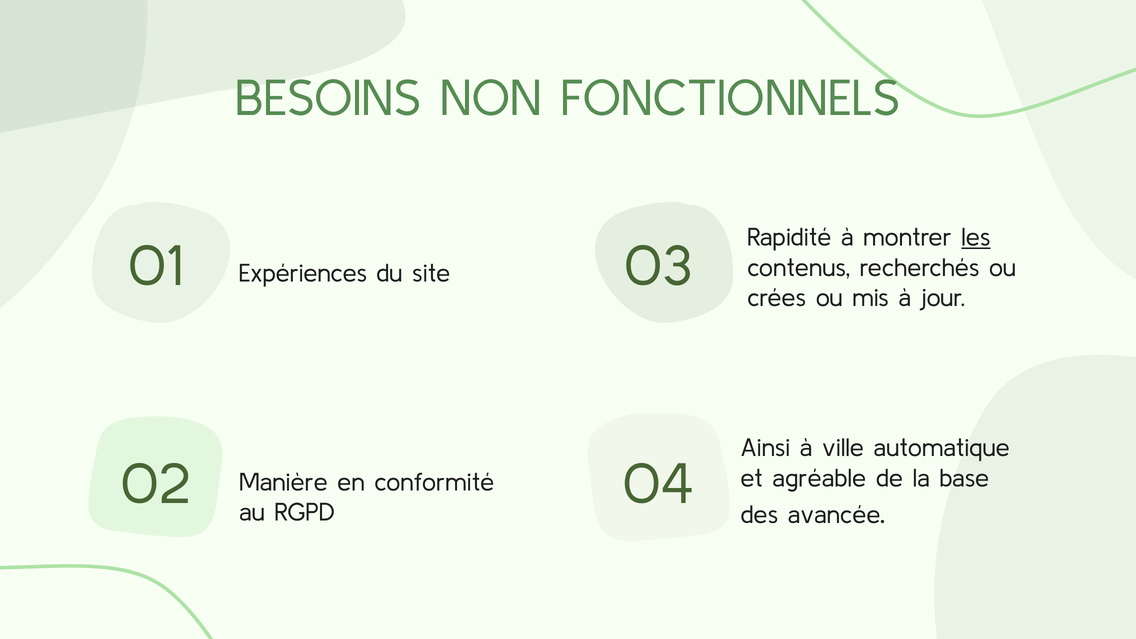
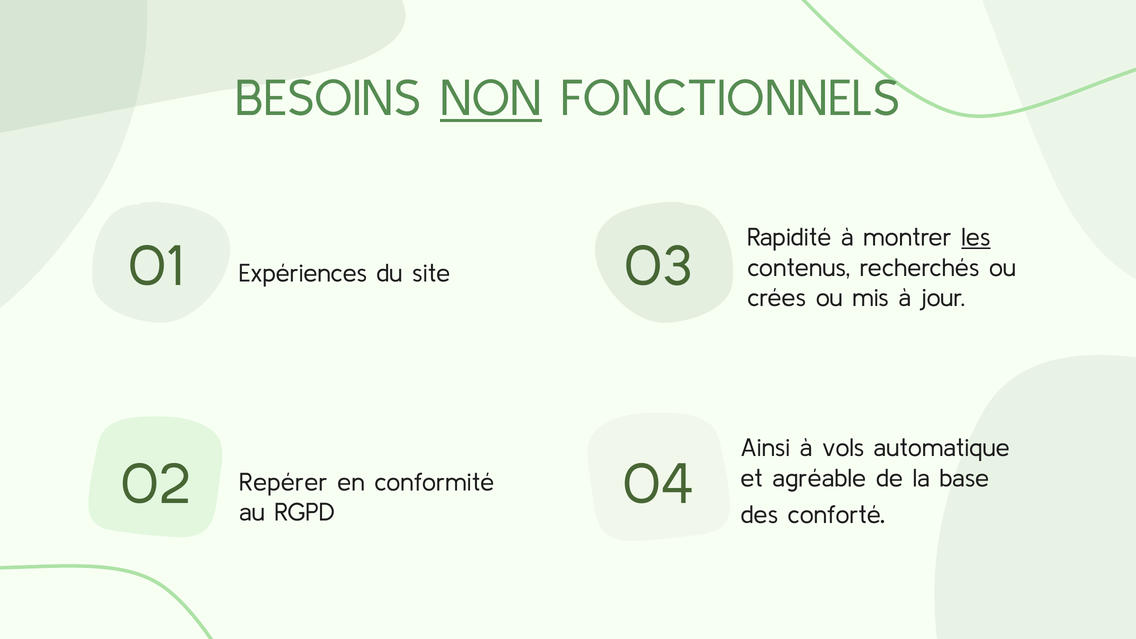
NON underline: none -> present (491, 99)
ville: ville -> vols (843, 448)
Manière: Manière -> Repérer (283, 482)
avancée: avancée -> conforté (834, 515)
